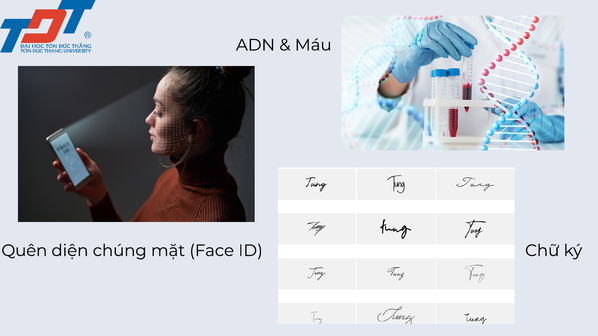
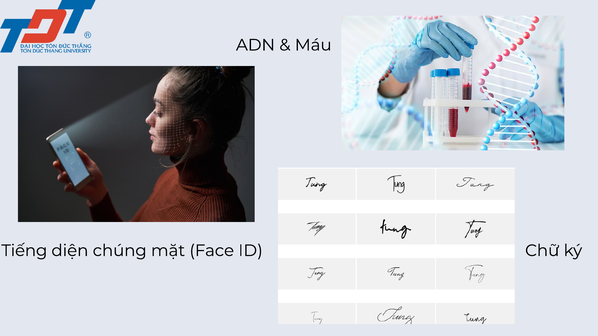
Quên: Quên -> Tiếng (24, 251)
